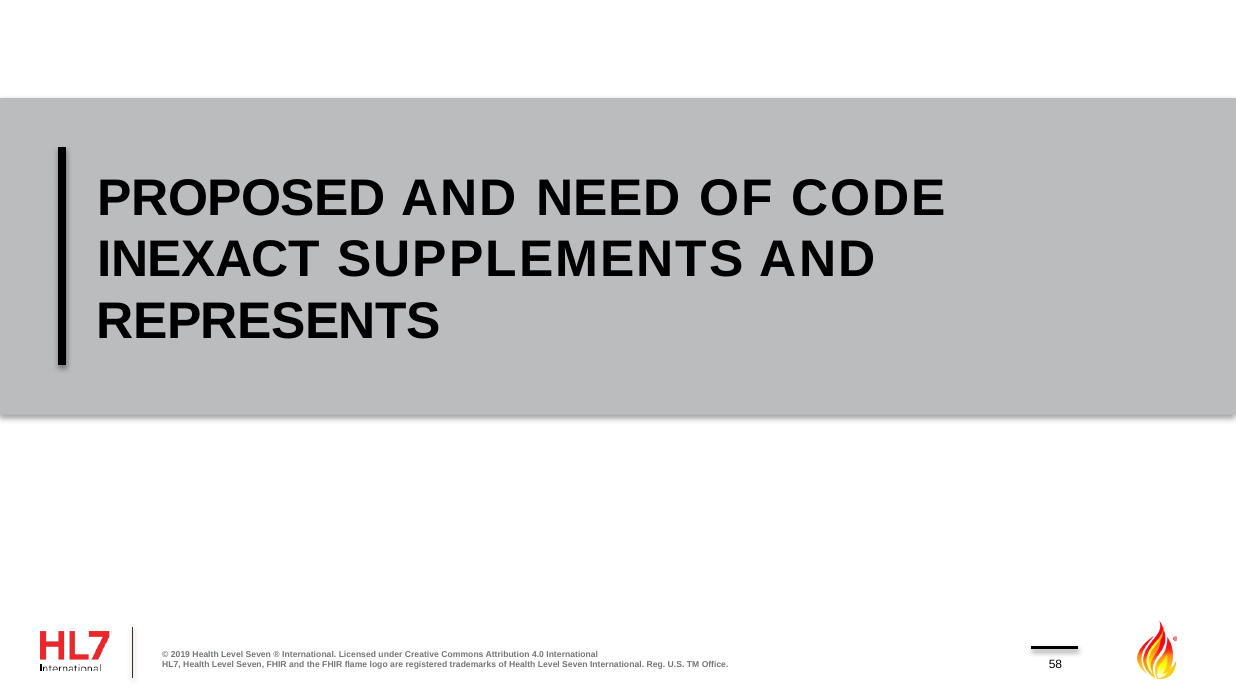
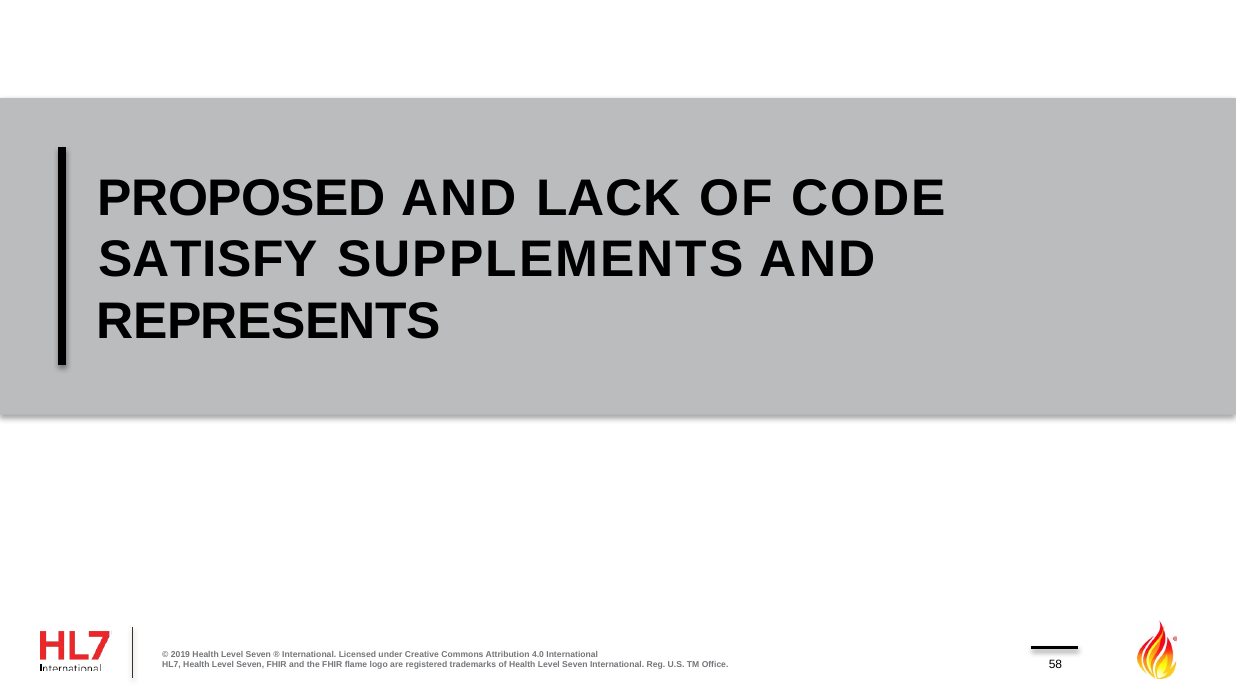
NEED: NEED -> LACK (608, 198)
INEXACT: INEXACT -> SATISFY (208, 260)
